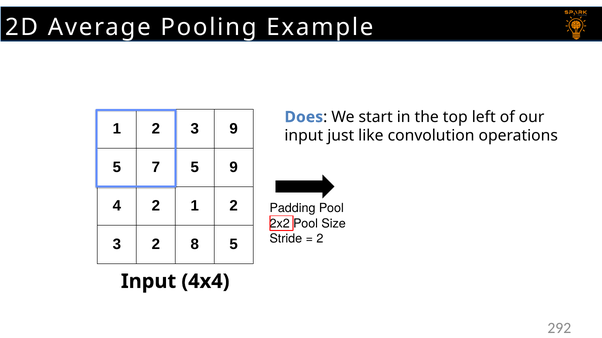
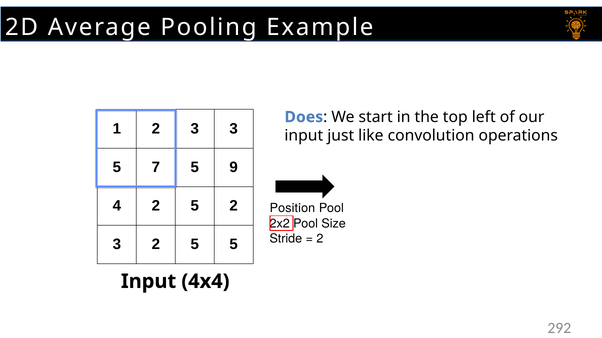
3 9: 9 -> 3 (234, 129)
4 2 1: 1 -> 5 (195, 206)
Padding: Padding -> Position (292, 209)
3 2 8: 8 -> 5 (195, 245)
